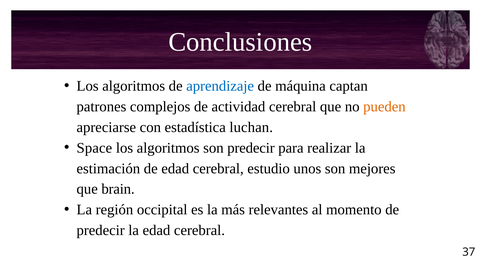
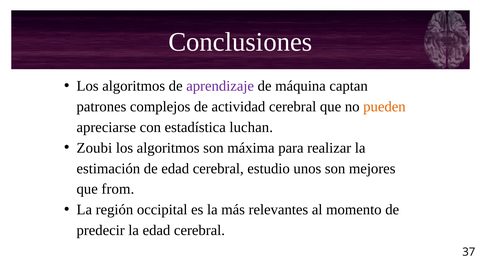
aprendizaje colour: blue -> purple (220, 86)
Space: Space -> Zoubi (94, 148)
son predecir: predecir -> máxima (251, 148)
brain: brain -> from (118, 189)
